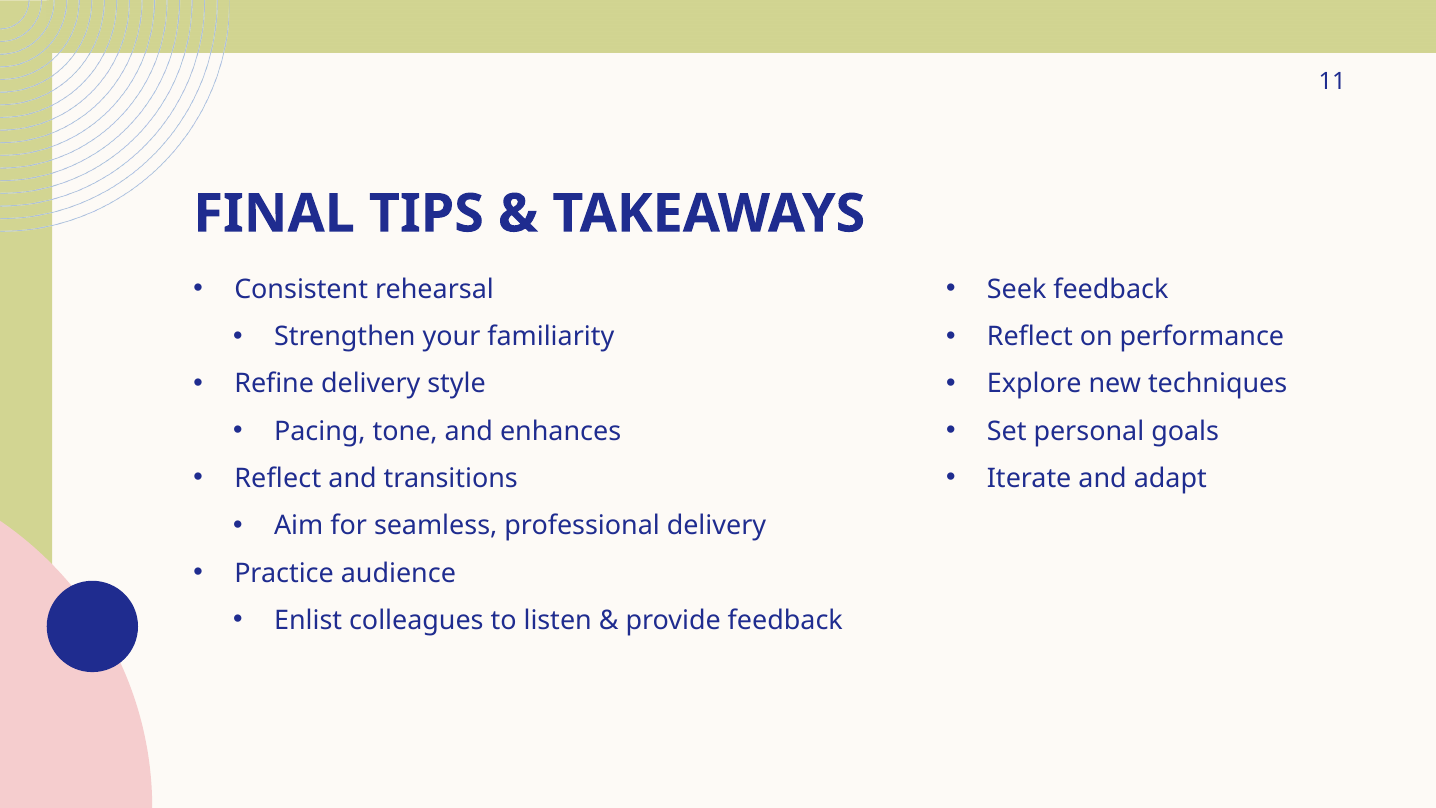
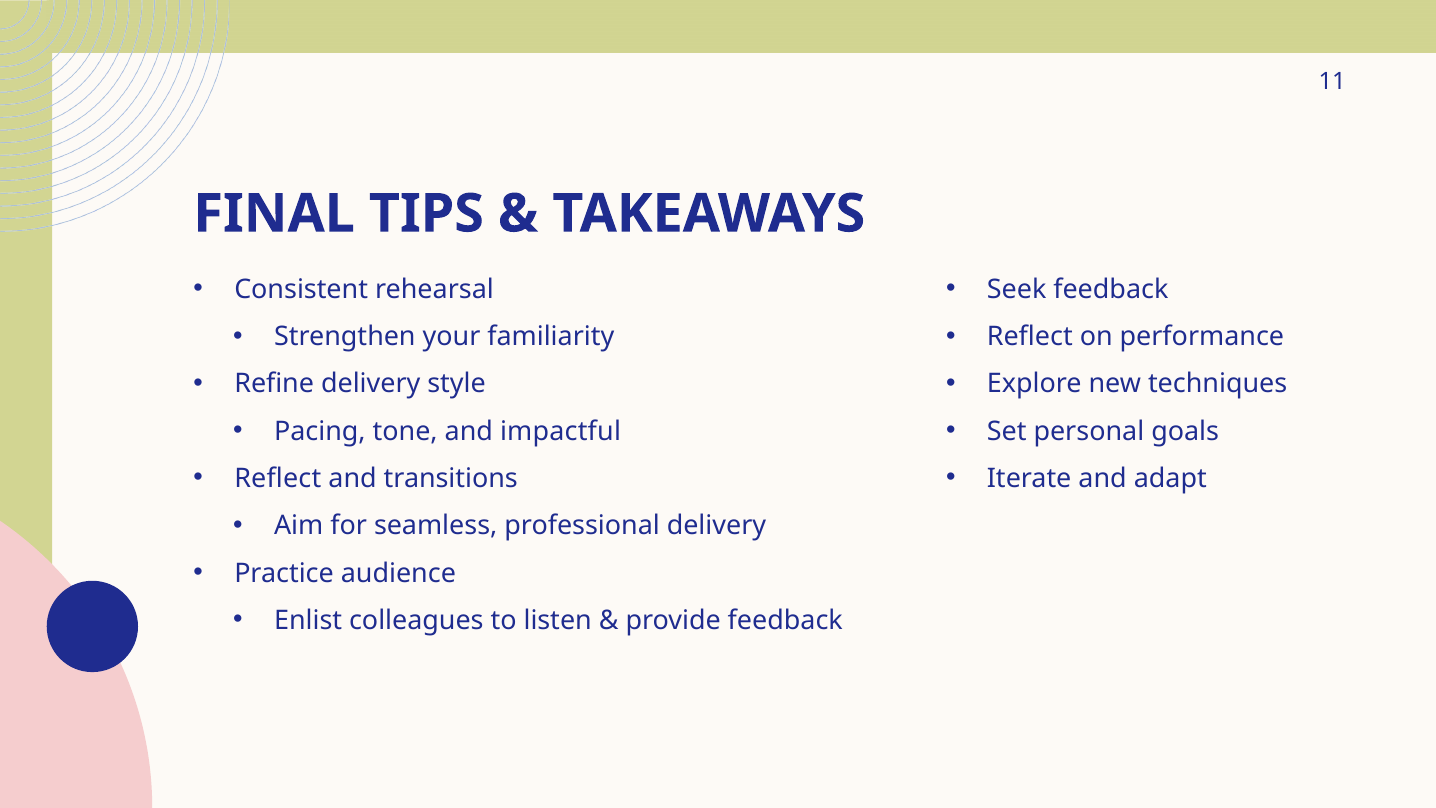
enhances: enhances -> impactful (561, 431)
